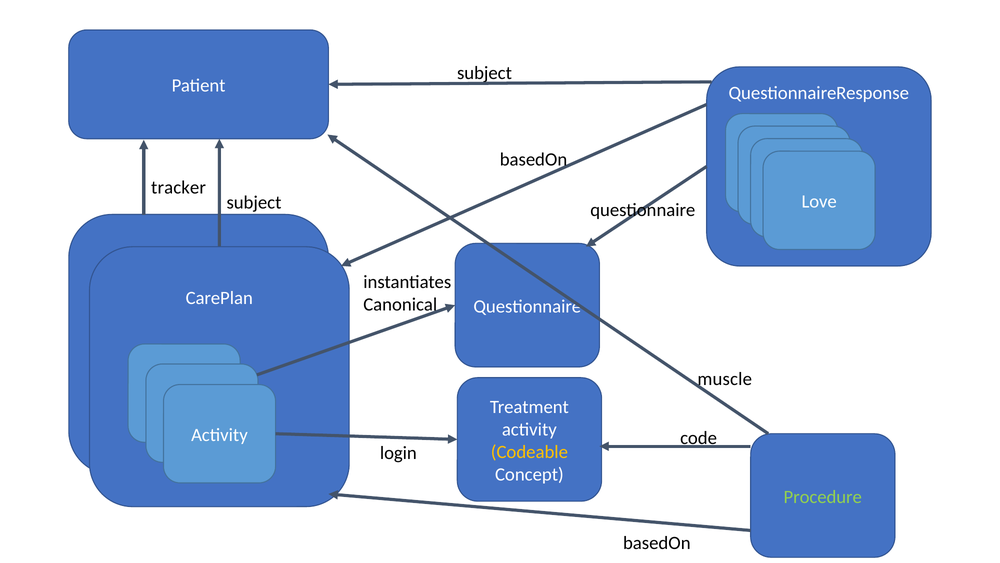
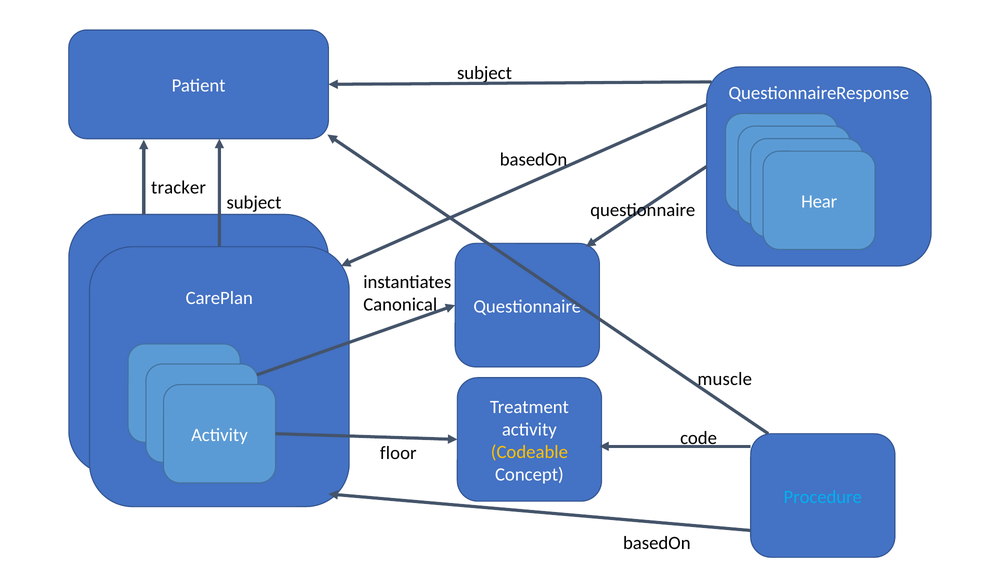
Love: Love -> Hear (819, 201)
login: login -> floor (398, 452)
Procedure colour: light green -> light blue (823, 496)
